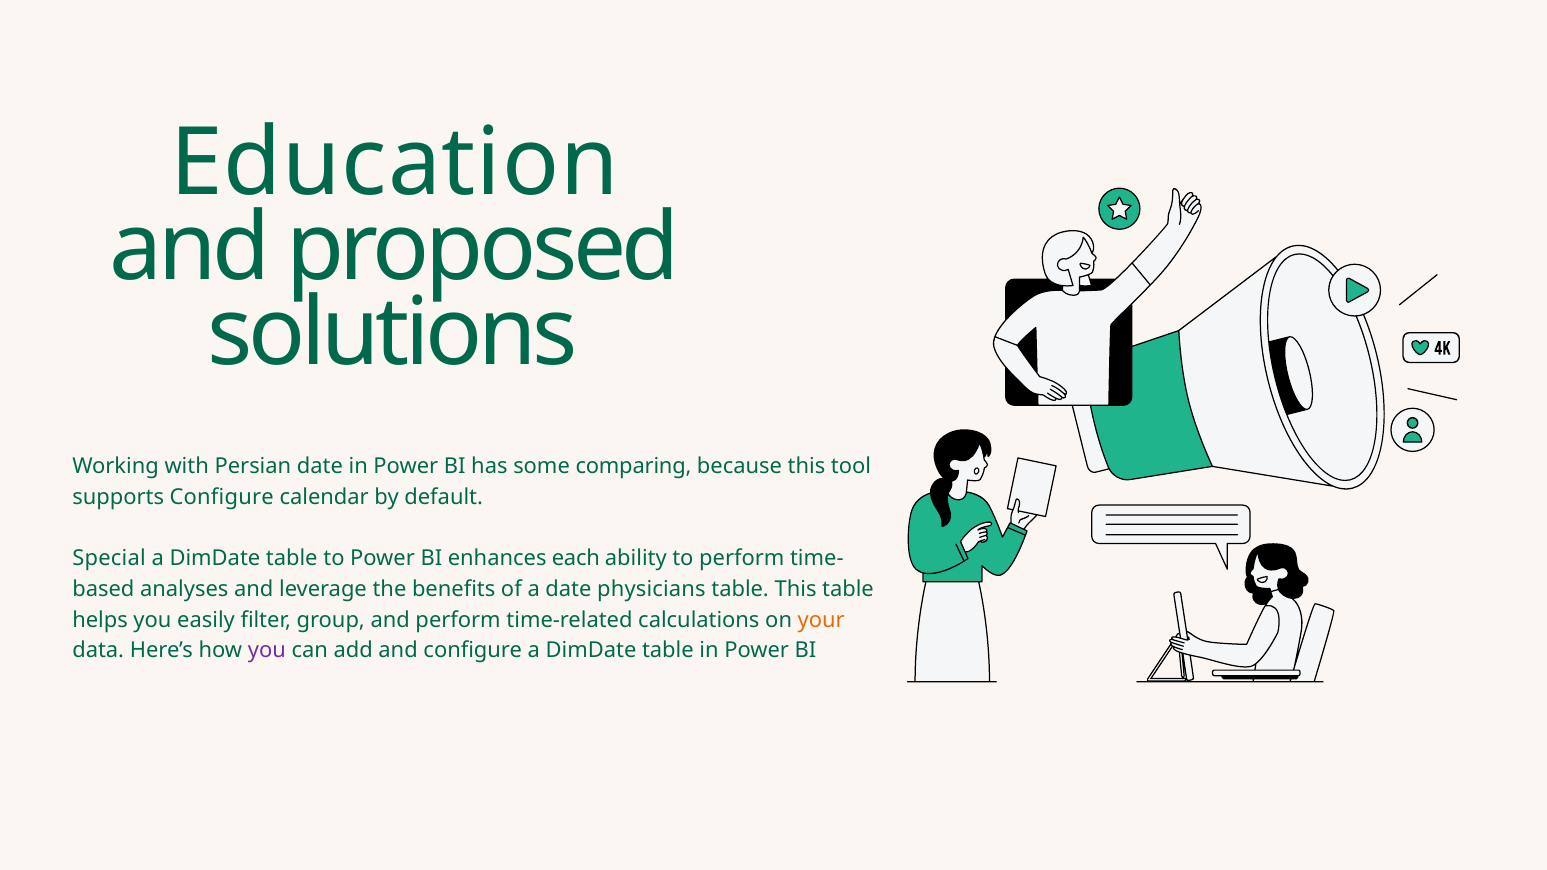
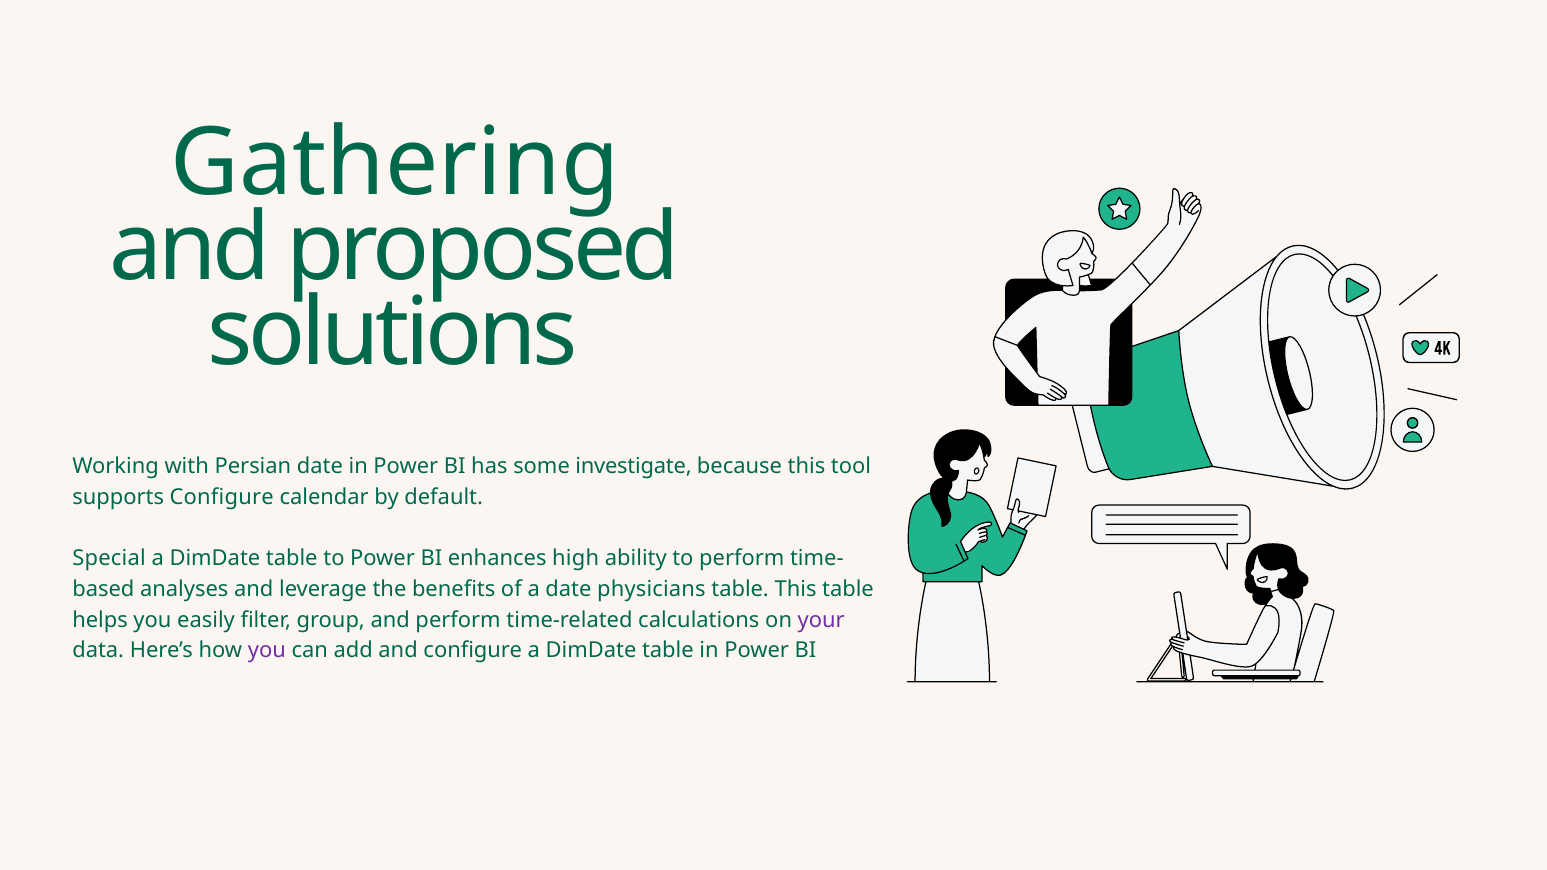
Education: Education -> Gathering (395, 163)
comparing: comparing -> investigate (634, 467)
each: each -> high (576, 559)
your colour: orange -> purple (821, 620)
